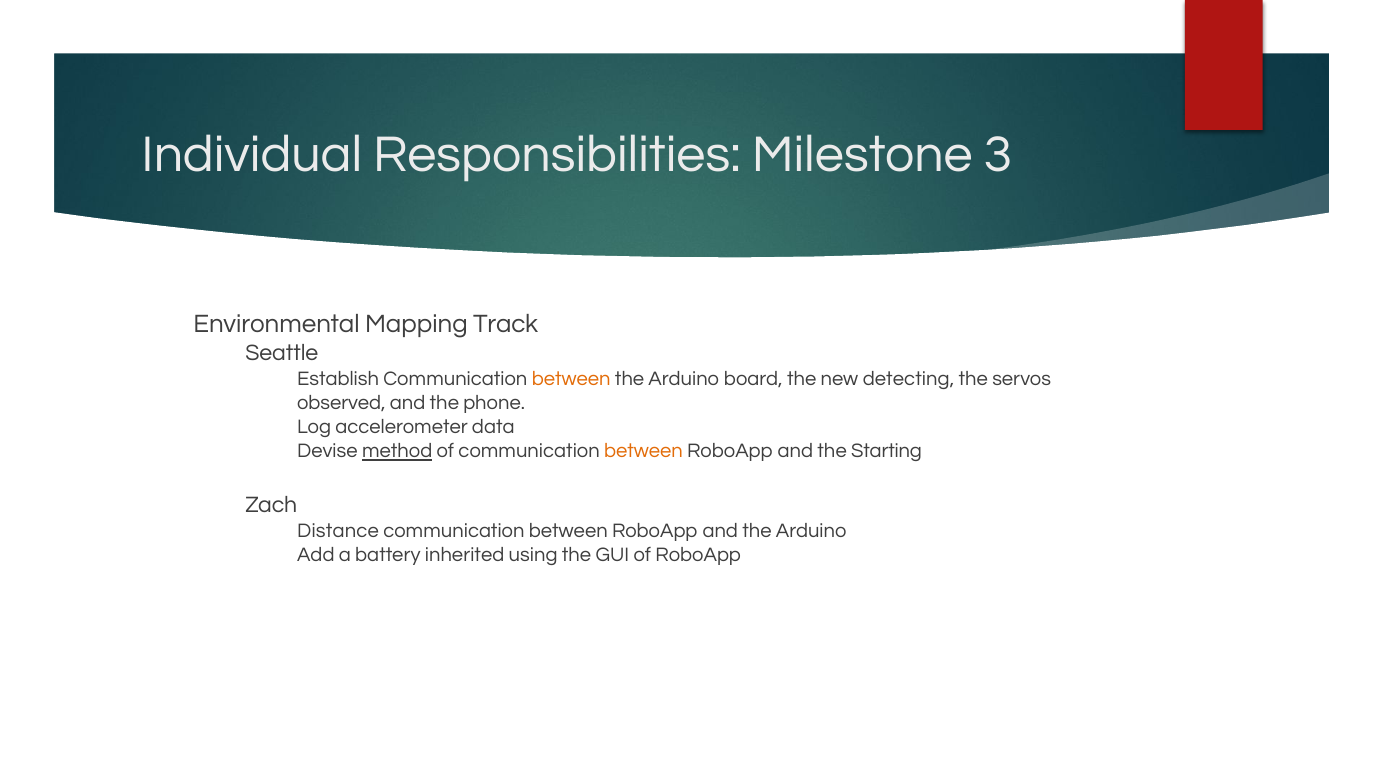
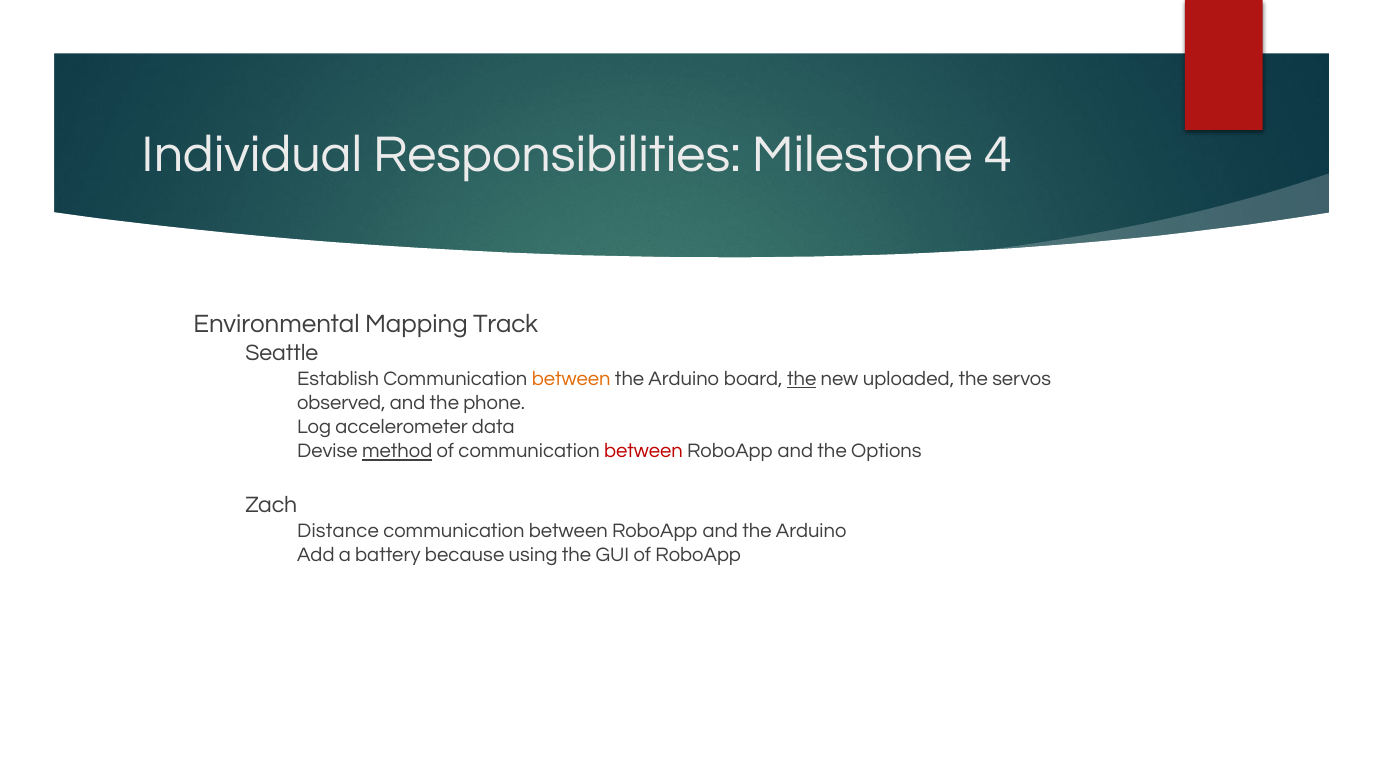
3: 3 -> 4 (998, 154)
the underline: none -> present (802, 378)
detecting: detecting -> uploaded (909, 378)
between colour: orange -> red (643, 451)
Starting: Starting -> Options (886, 451)
inherited: inherited -> because (465, 555)
